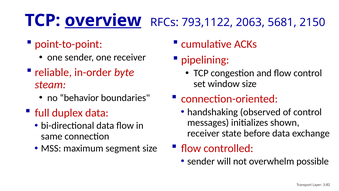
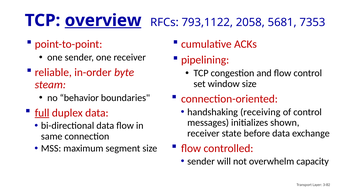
2063: 2063 -> 2058 (250, 22)
2150: 2150 -> 7353 (312, 22)
full underline: none -> present (42, 113)
observed: observed -> receiving (260, 112)
possible: possible -> capacity (313, 161)
